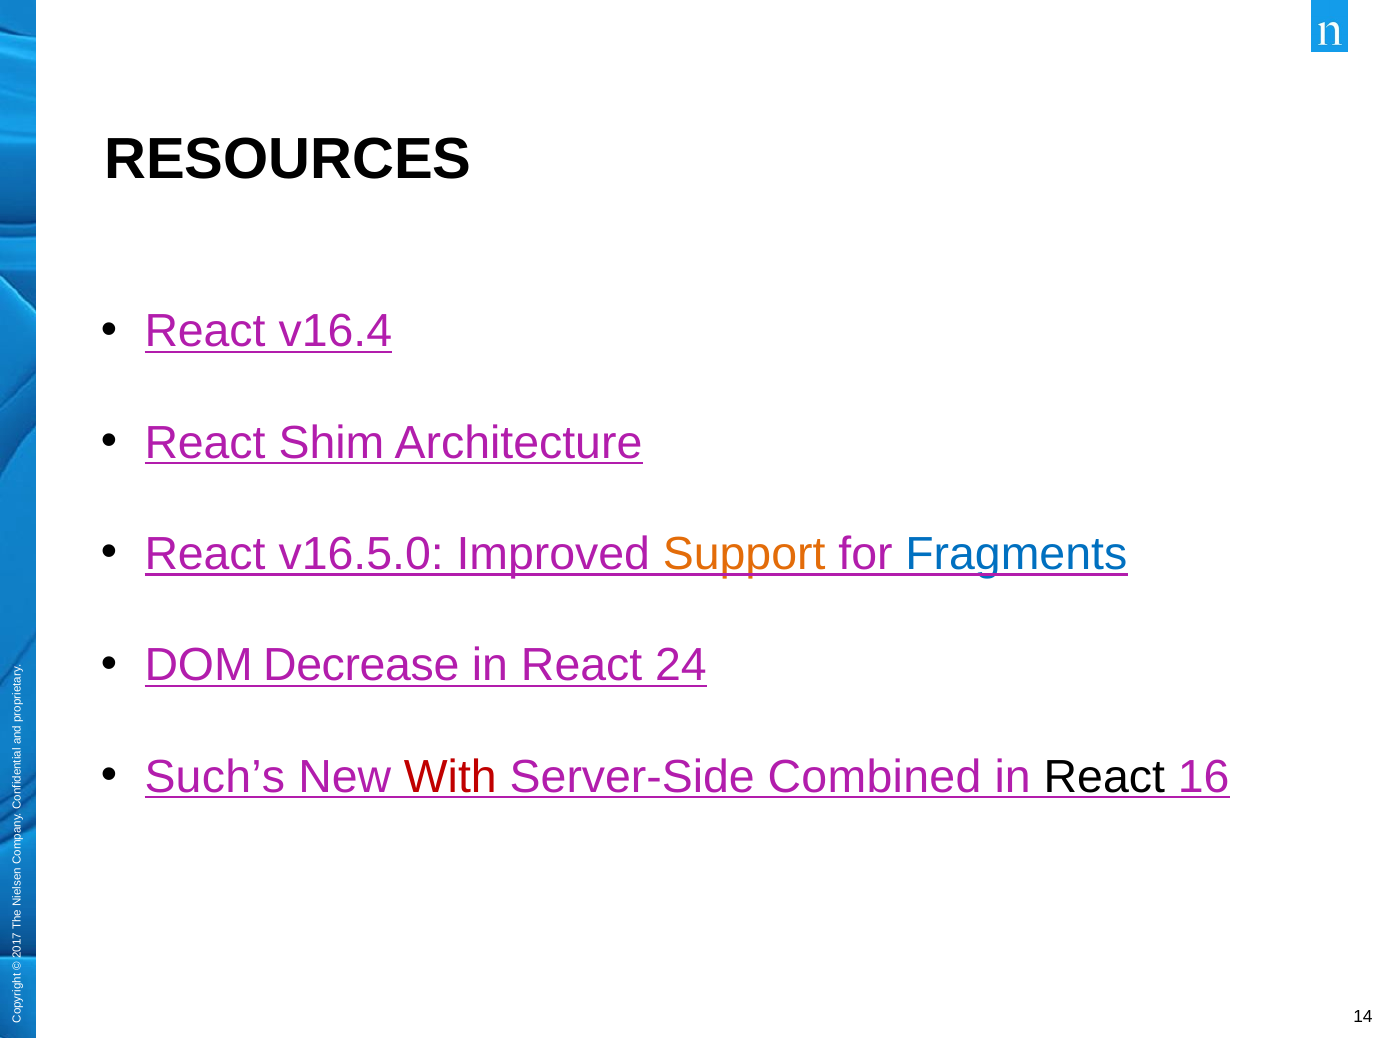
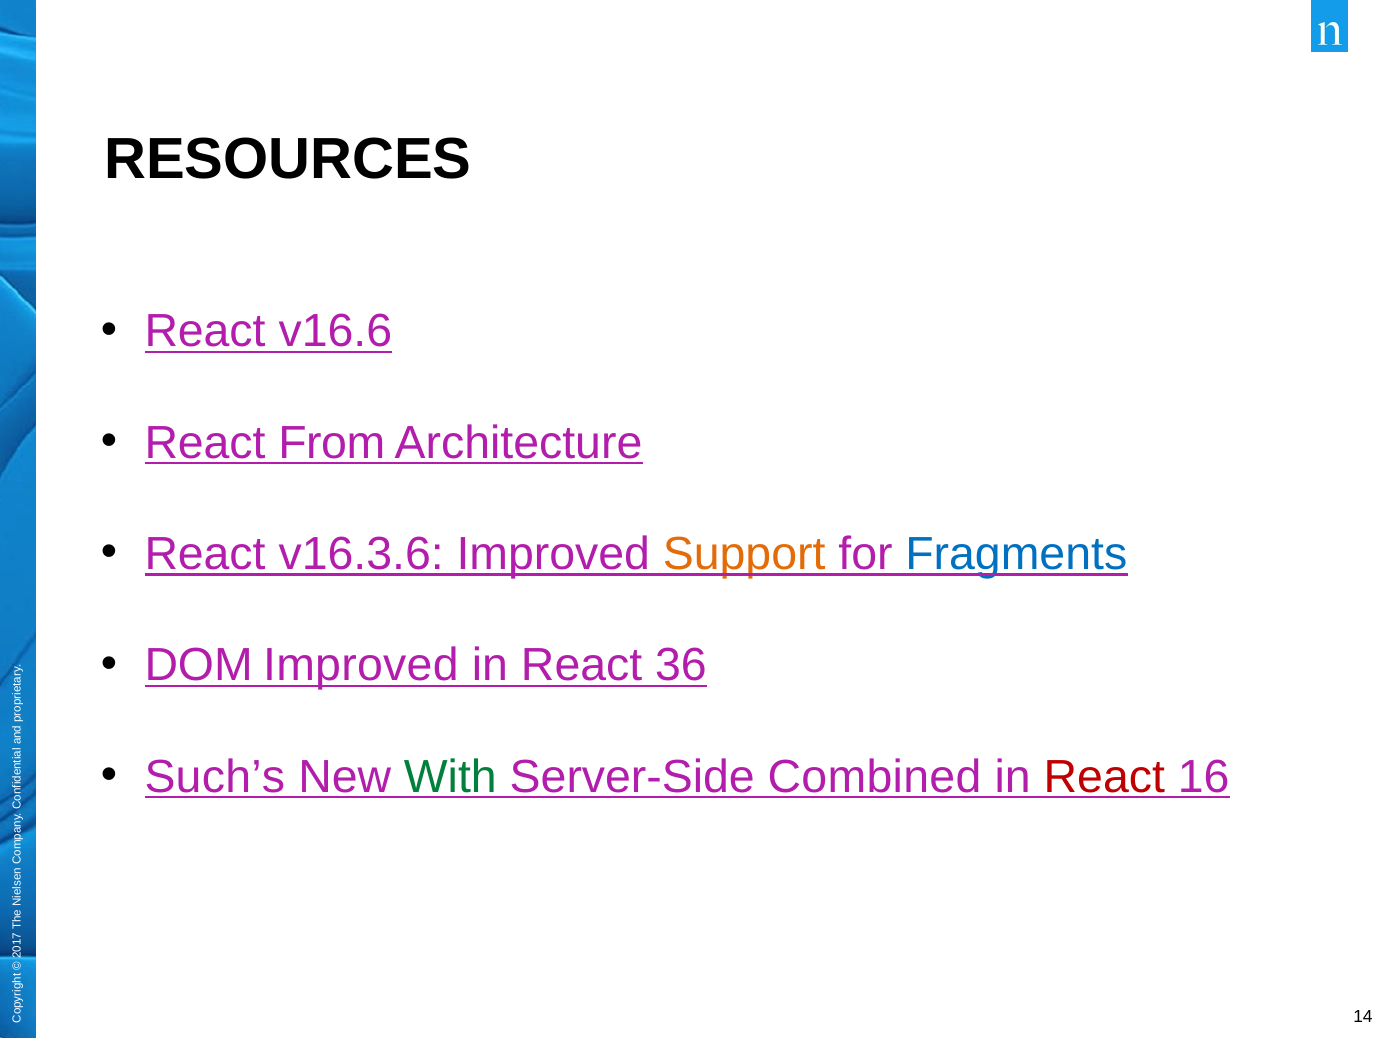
v16.4: v16.4 -> v16.6 (335, 332)
Shim: Shim -> From (332, 443)
v16.5.0: v16.5.0 -> v16.3.6 (361, 555)
DOM Decrease: Decrease -> Improved (361, 666)
24: 24 -> 36 (681, 666)
With colour: red -> green (450, 777)
React colour: black -> red (1104, 777)
